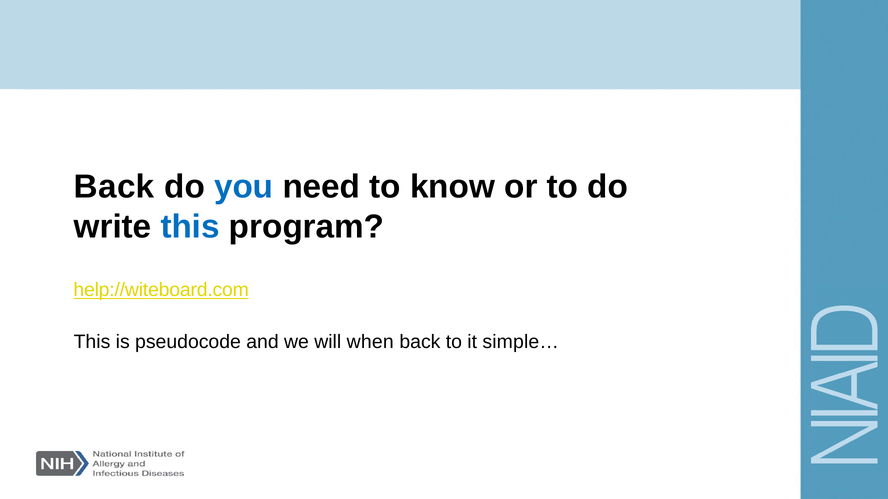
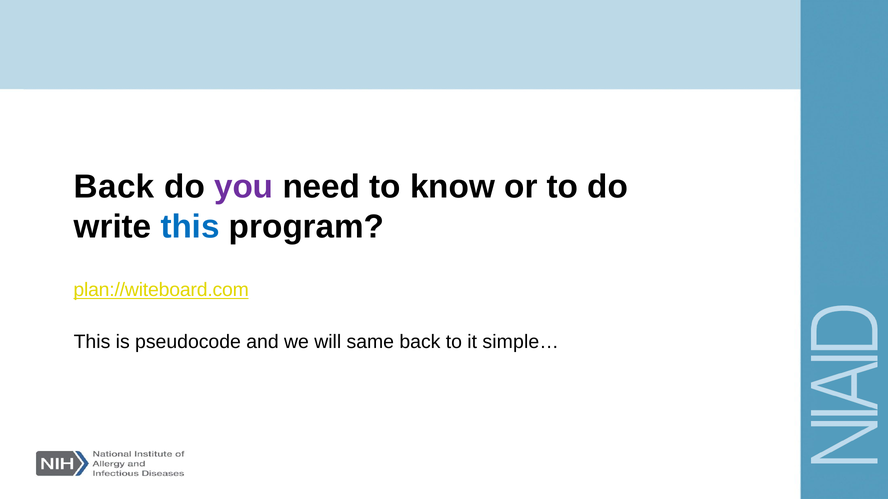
you colour: blue -> purple (244, 187)
help://witeboard.com: help://witeboard.com -> plan://witeboard.com (161, 290)
when: when -> same (370, 342)
